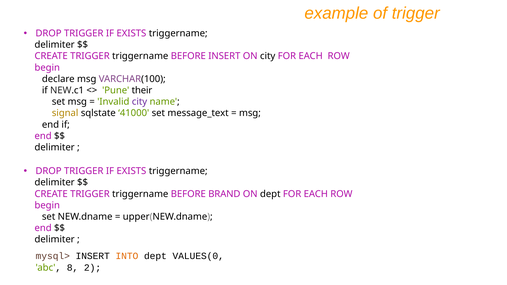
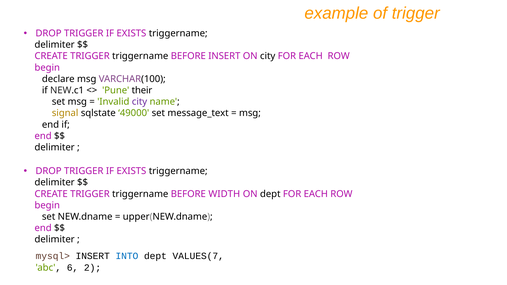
41000: 41000 -> 49000 (134, 113)
BRAND: BRAND -> WIDTH (224, 194)
INTO colour: orange -> blue (127, 256)
VALUES(0: VALUES(0 -> VALUES(7 (198, 256)
8: 8 -> 6 (73, 268)
